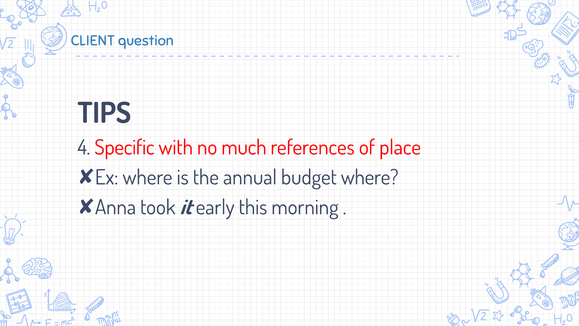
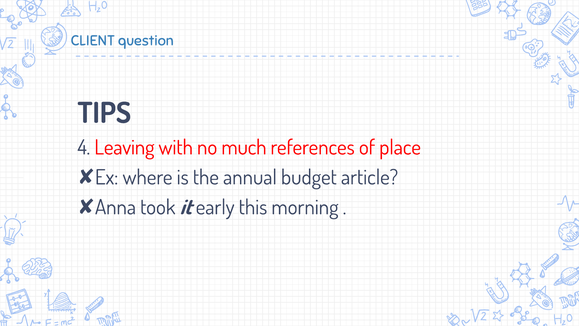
Specific: Specific -> Leaving (124, 147)
budget where: where -> article (370, 177)
